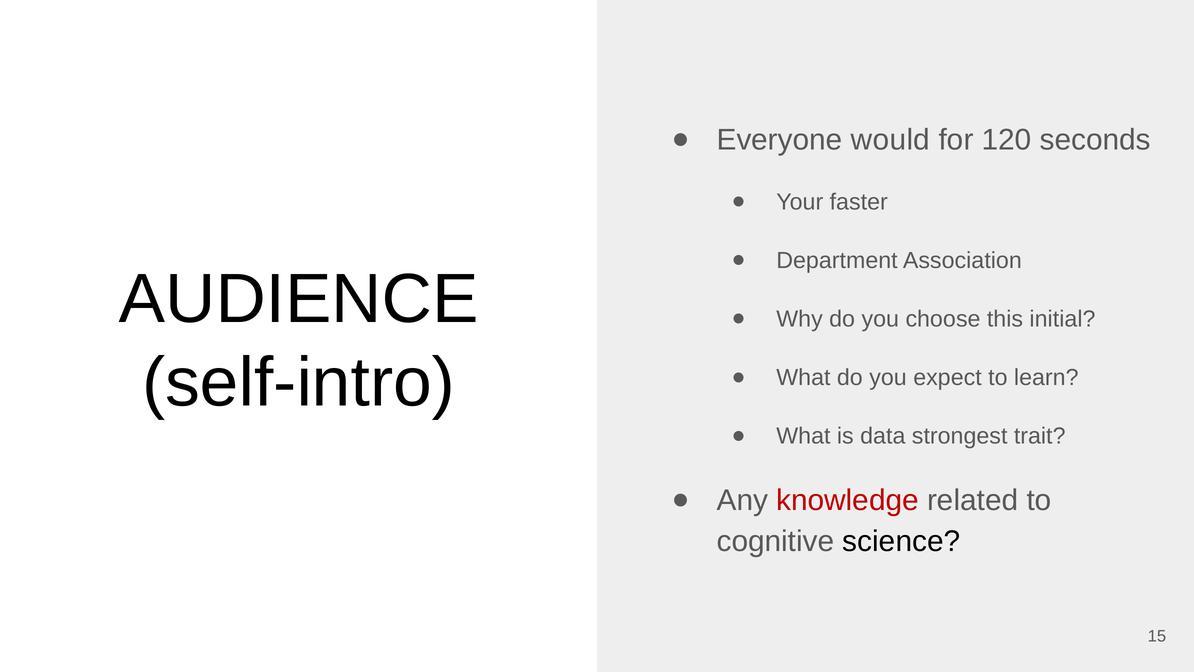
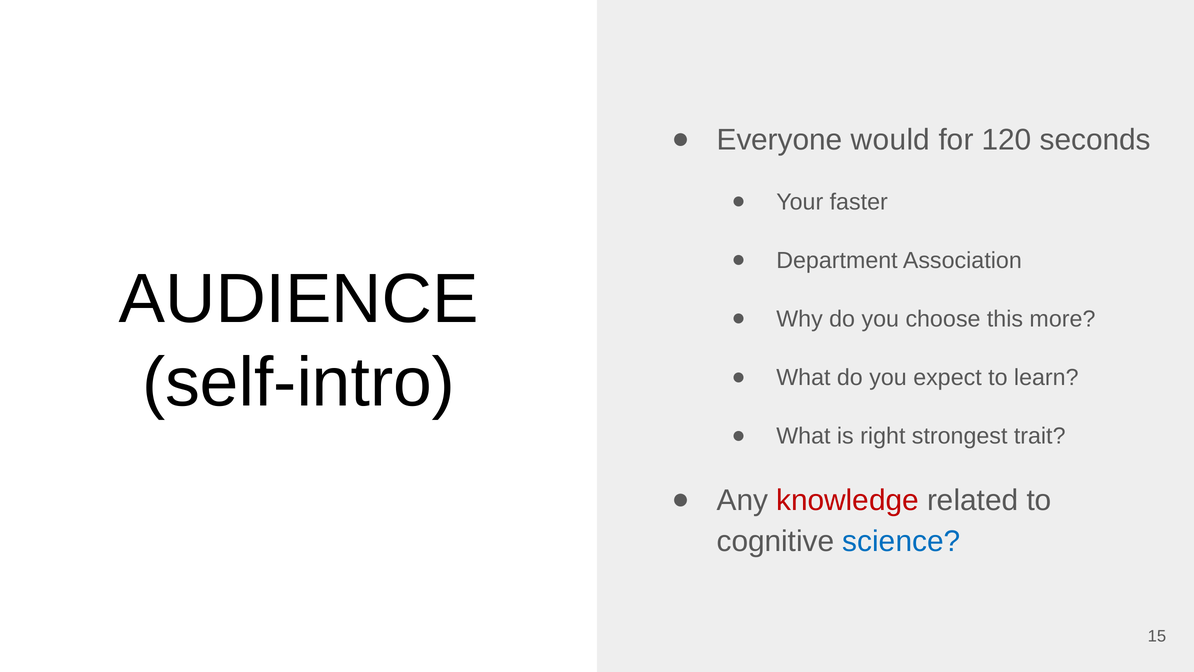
initial: initial -> more (1062, 319)
data: data -> right (883, 436)
science colour: black -> blue (901, 541)
